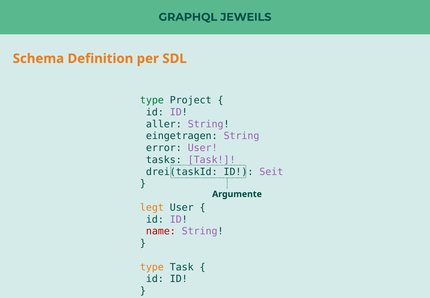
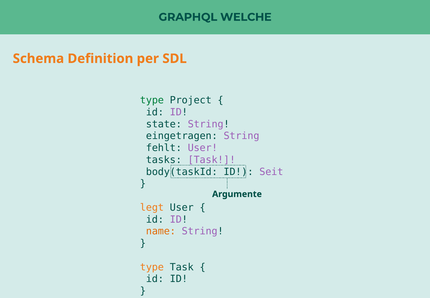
JEWEILS: JEWEILS -> WELCHE (246, 17)
aller: aller -> state (164, 124)
error: error -> fehlt (164, 148)
drei(taskId: drei(taskId -> body(taskId (182, 172)
name colour: red -> orange (161, 231)
